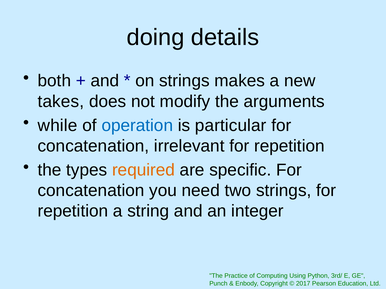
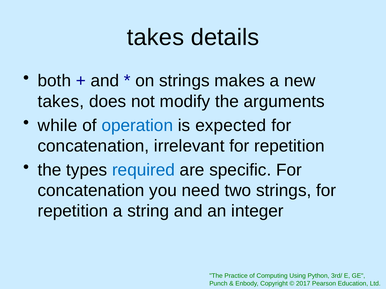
doing: doing -> takes (155, 37)
particular: particular -> expected (231, 126)
required colour: orange -> blue (143, 170)
